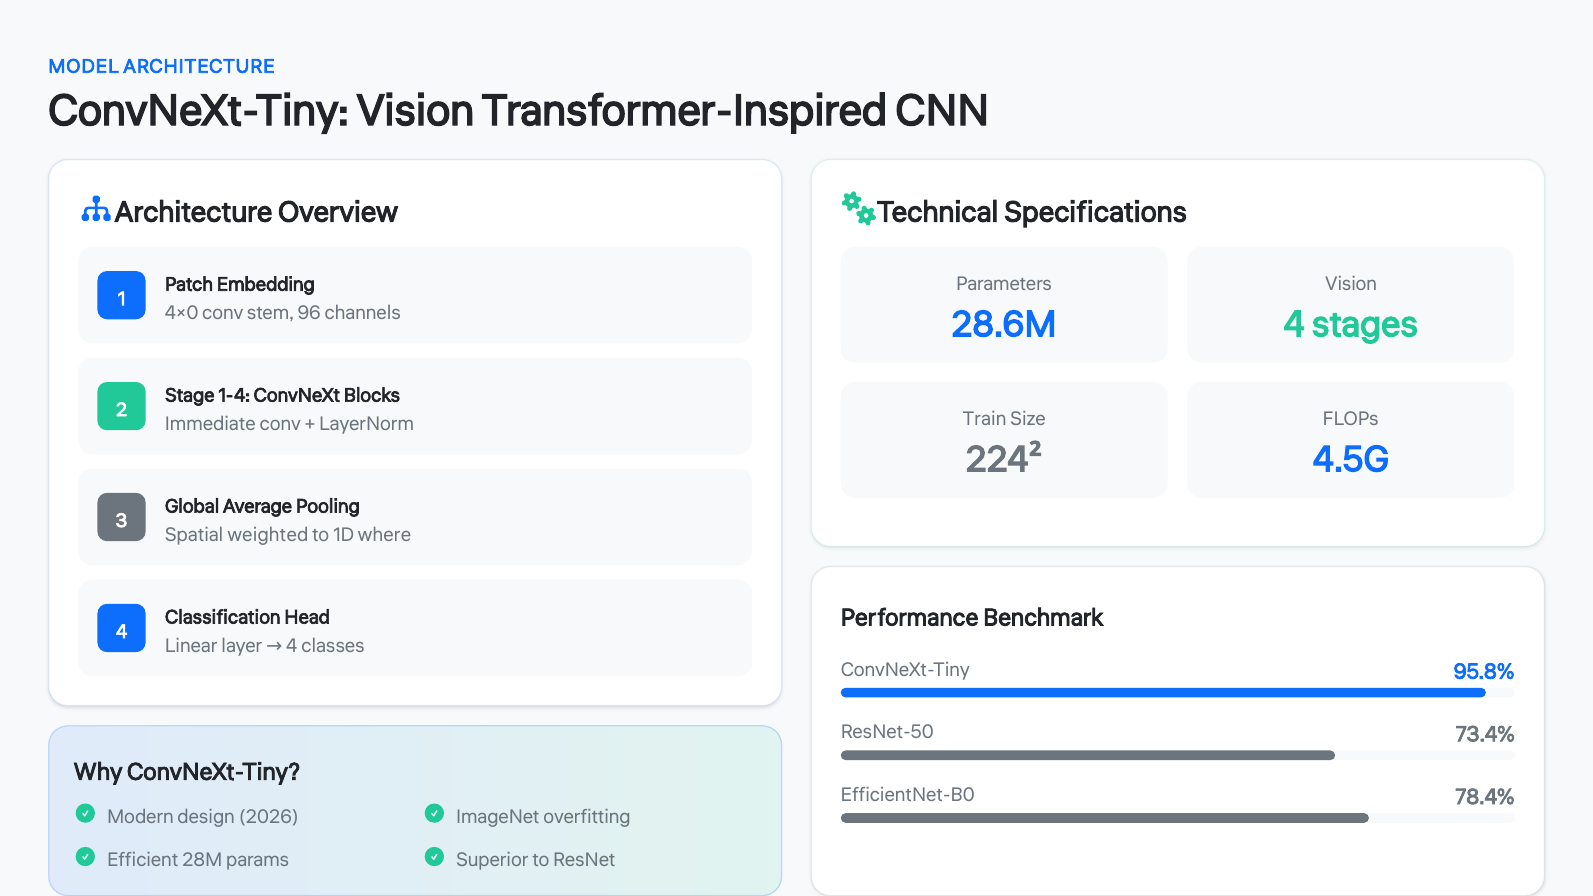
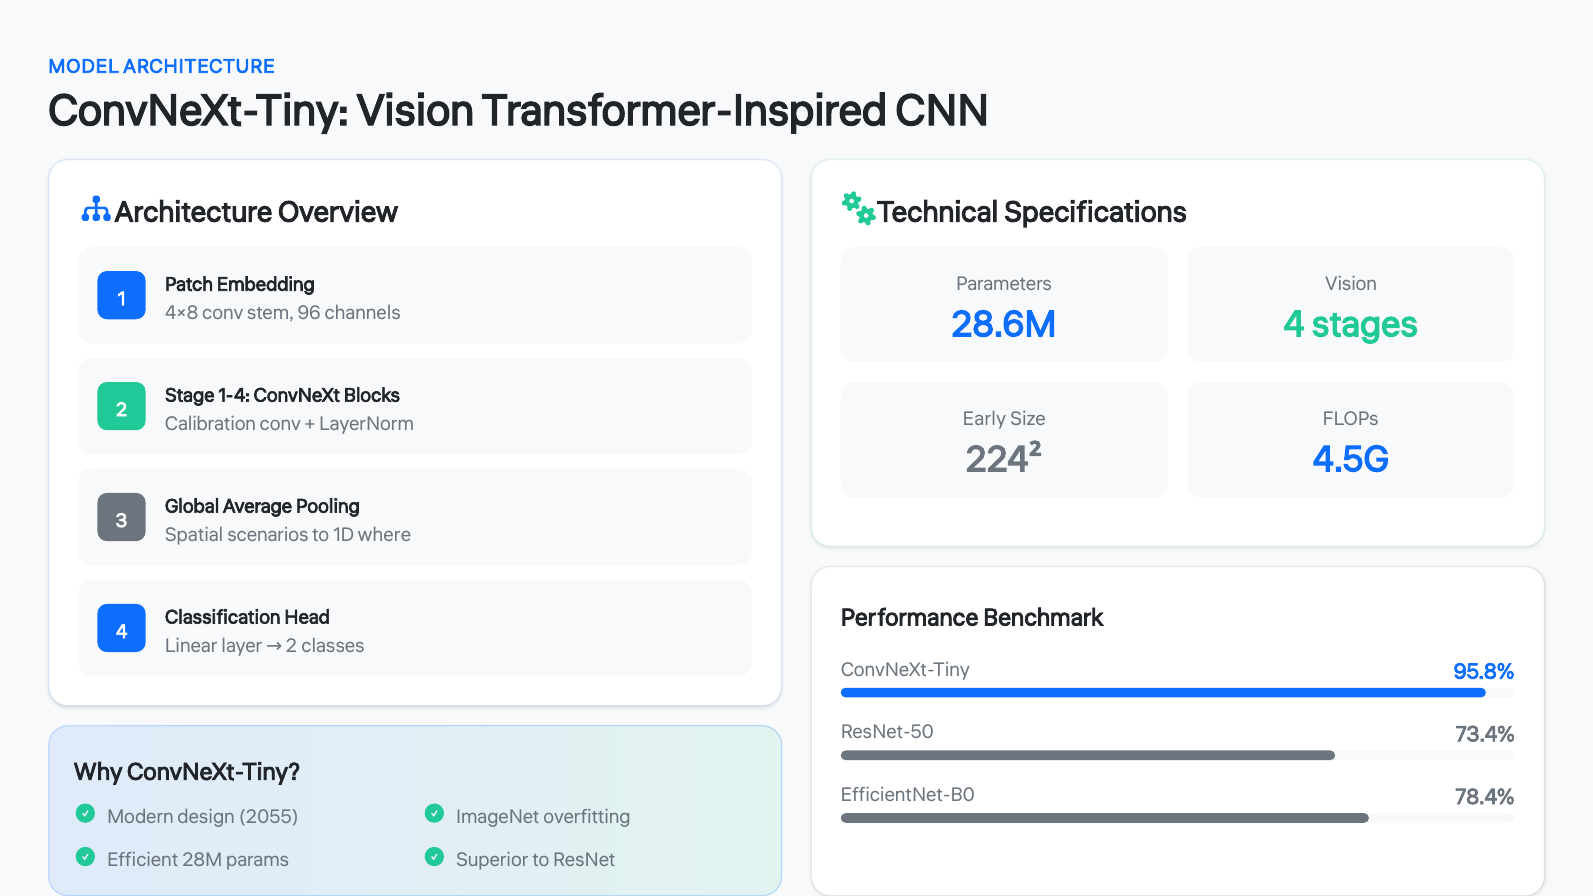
4×0: 4×0 -> 4×8 (182, 313)
Train: Train -> Early (984, 419)
Immediate: Immediate -> Calibration (210, 424)
weighted: weighted -> scenarios (268, 535)
layer 4: 4 -> 2 (292, 646)
2026: 2026 -> 2055 (269, 817)
